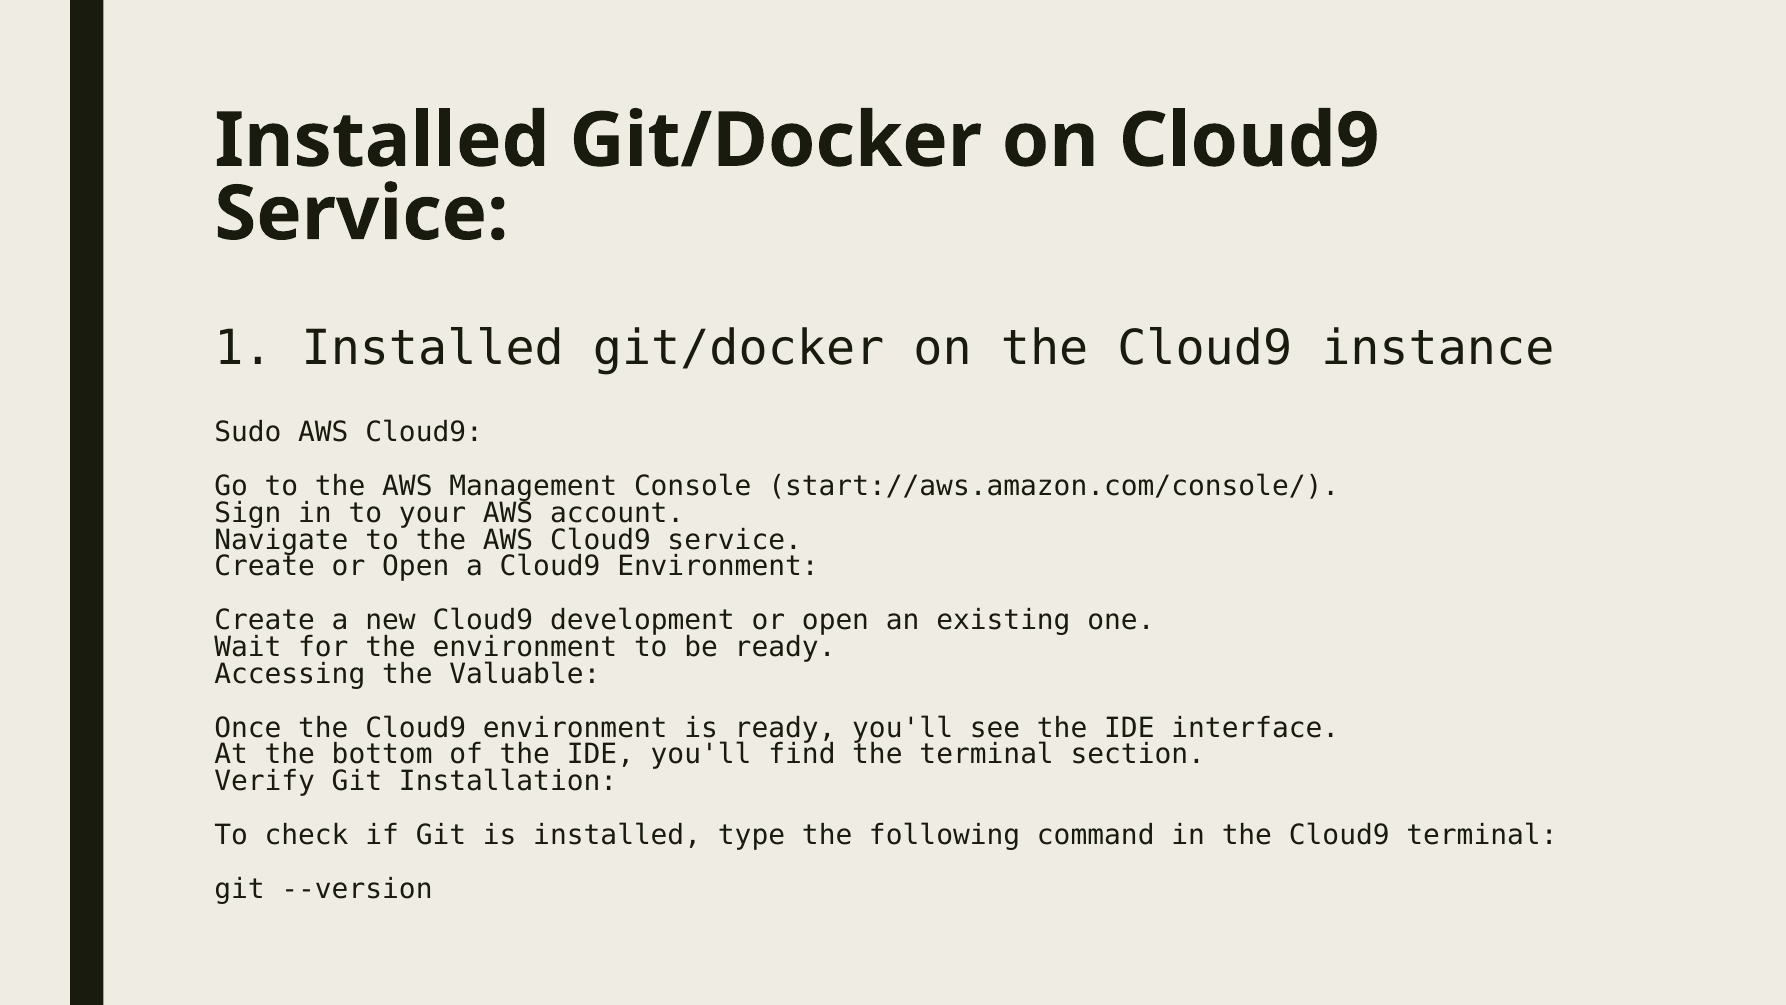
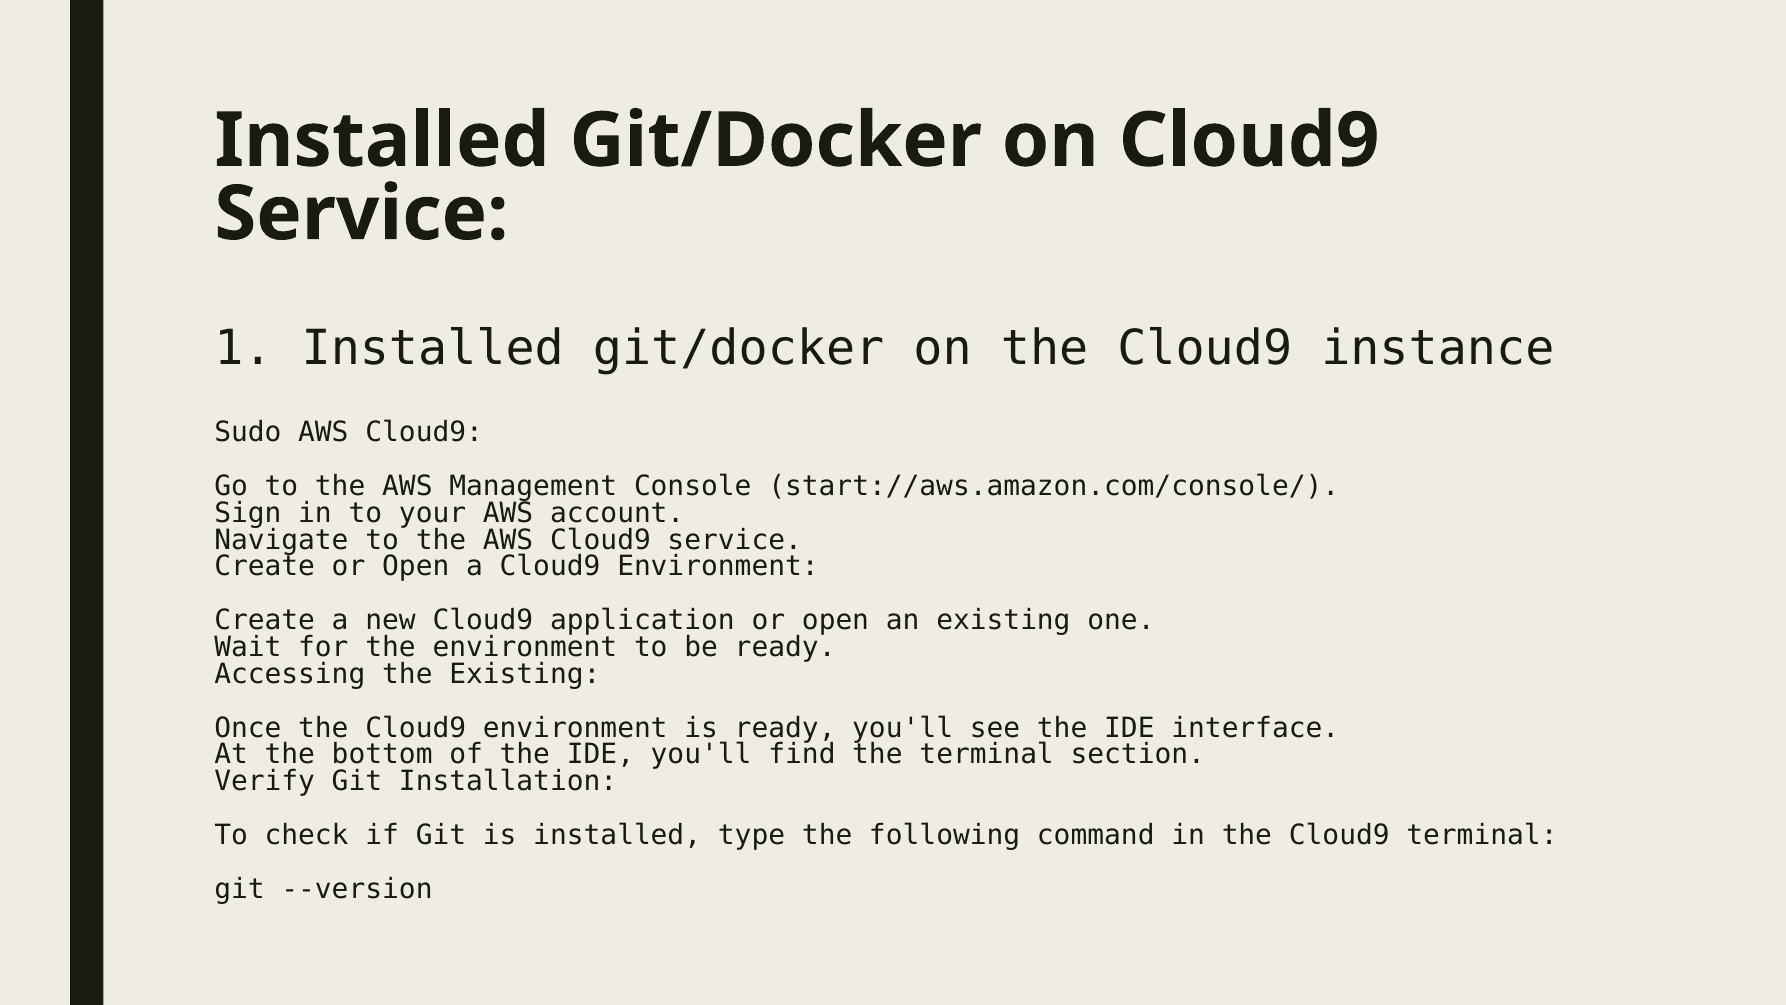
development: development -> application (642, 620)
the Valuable: Valuable -> Existing (525, 674)
